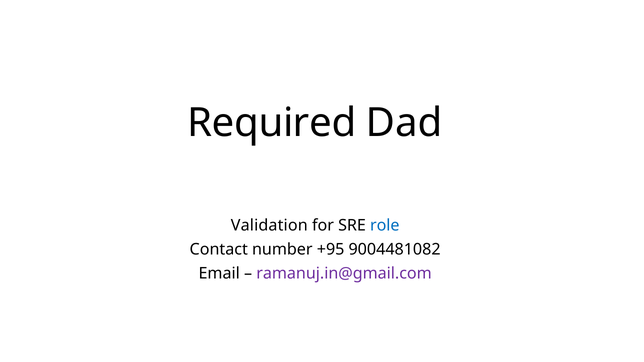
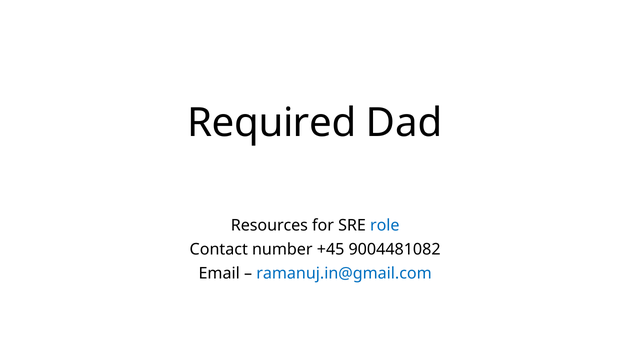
Validation: Validation -> Resources (269, 226)
+95: +95 -> +45 (331, 250)
ramanuj.in@gmail.com colour: purple -> blue (344, 274)
